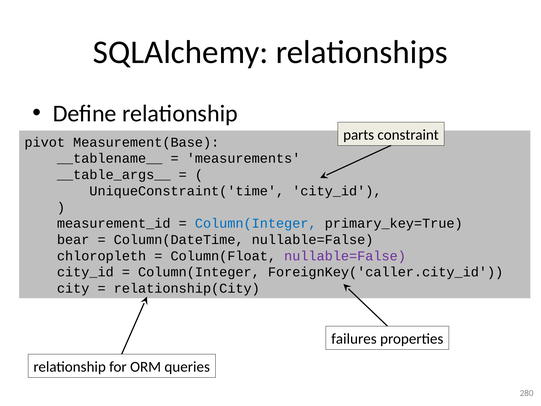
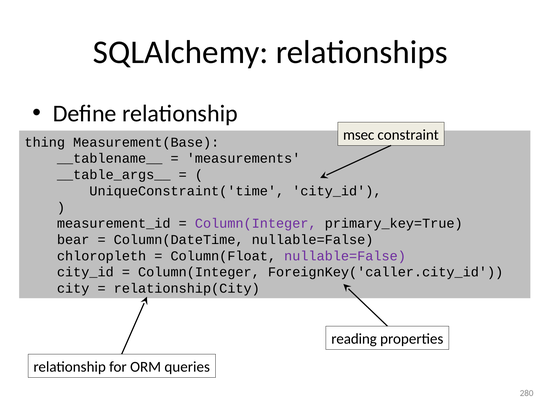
parts: parts -> msec (359, 135)
pivot: pivot -> thing (45, 142)
Column(Integer colour: blue -> purple (256, 223)
failures: failures -> reading (354, 339)
